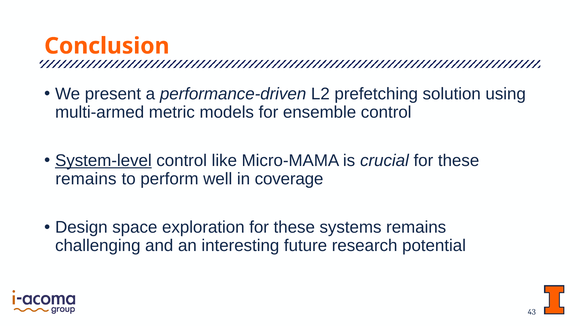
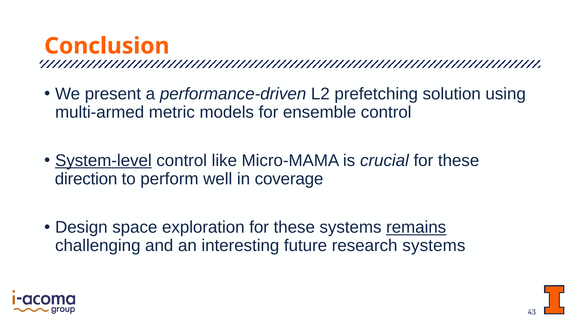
remains: remains -> direction (86, 179)
remains underline: none -> present (416, 228)
research potential: potential -> systems (434, 246)
